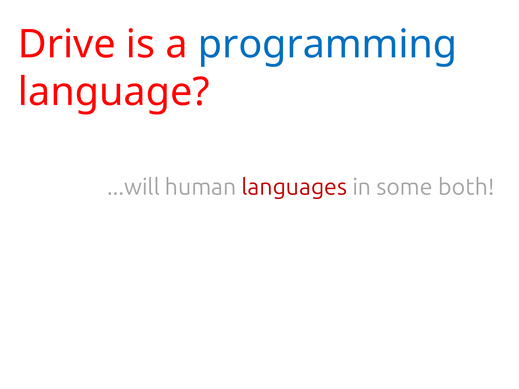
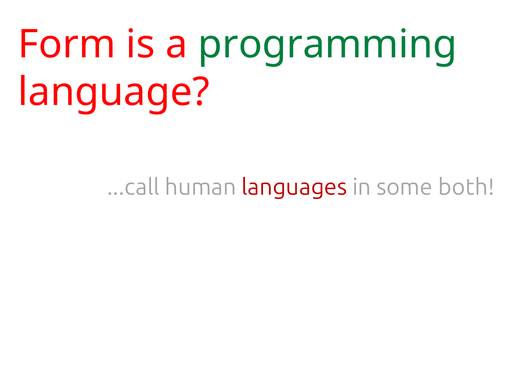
Drive: Drive -> Form (67, 44)
programming colour: blue -> green (328, 44)
...will: ...will -> ...call (133, 187)
